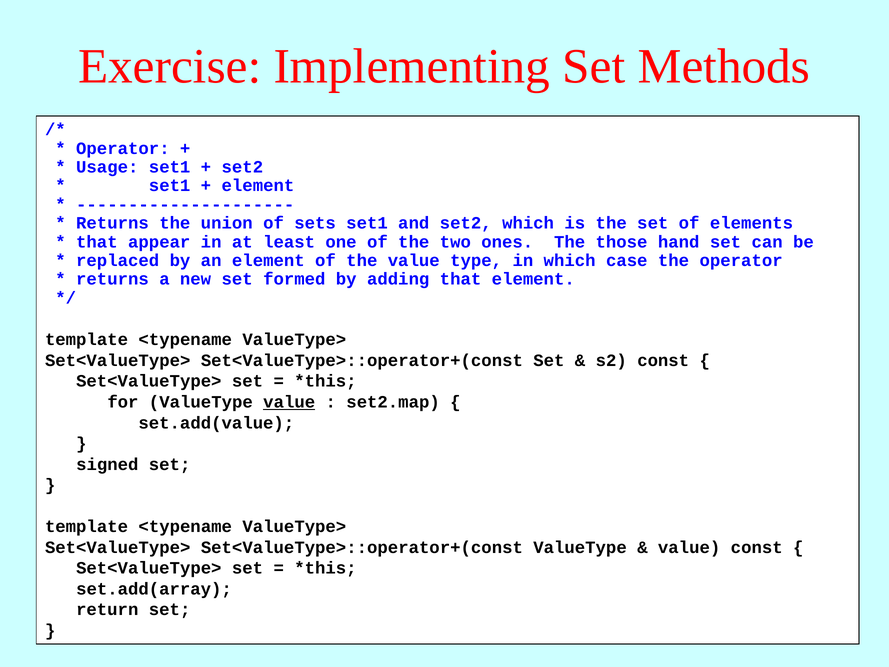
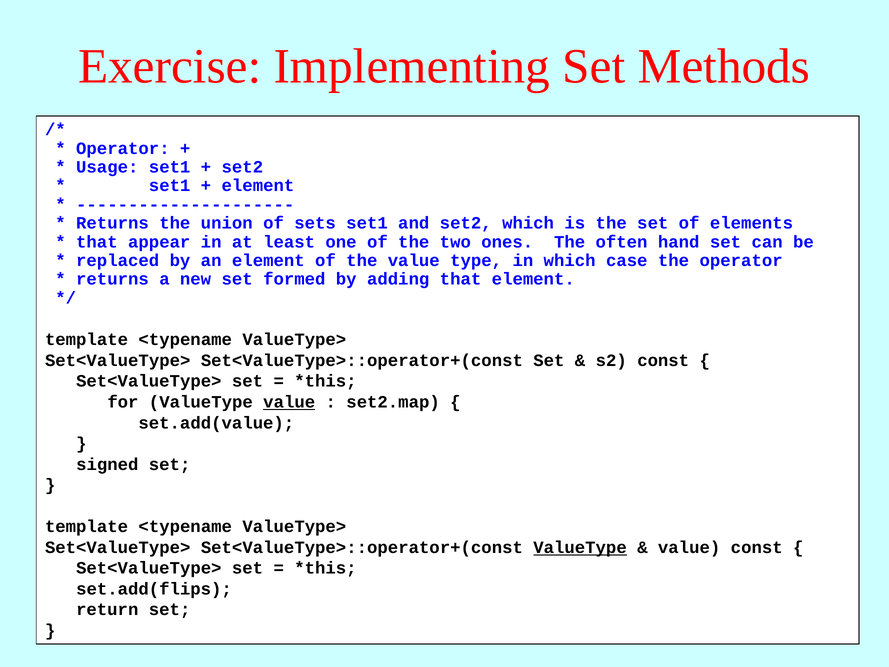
those: those -> often (622, 242)
ValueType underline: none -> present (580, 547)
set.add(array: set.add(array -> set.add(flips (154, 589)
